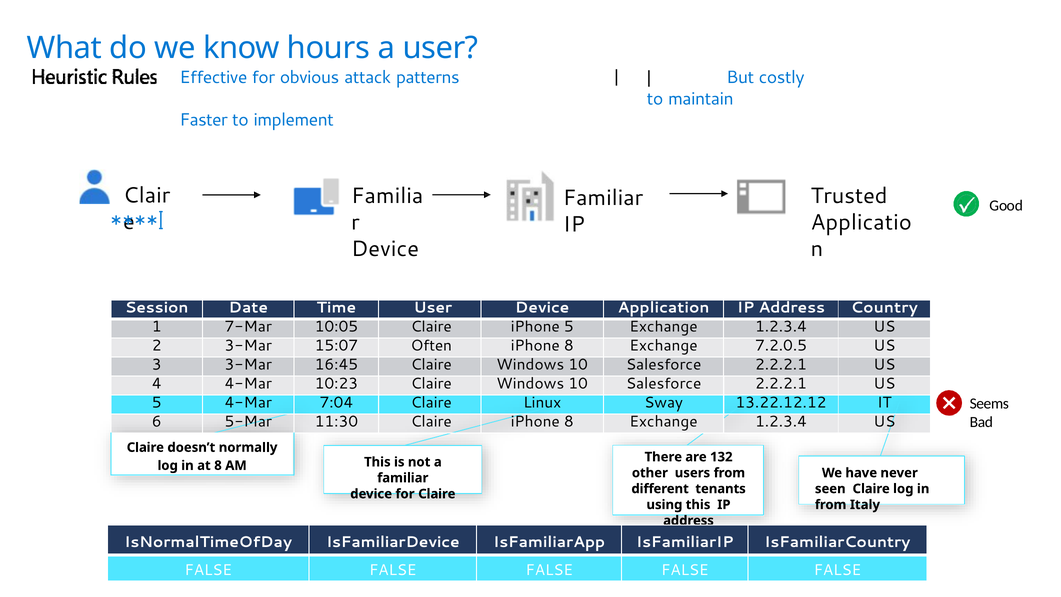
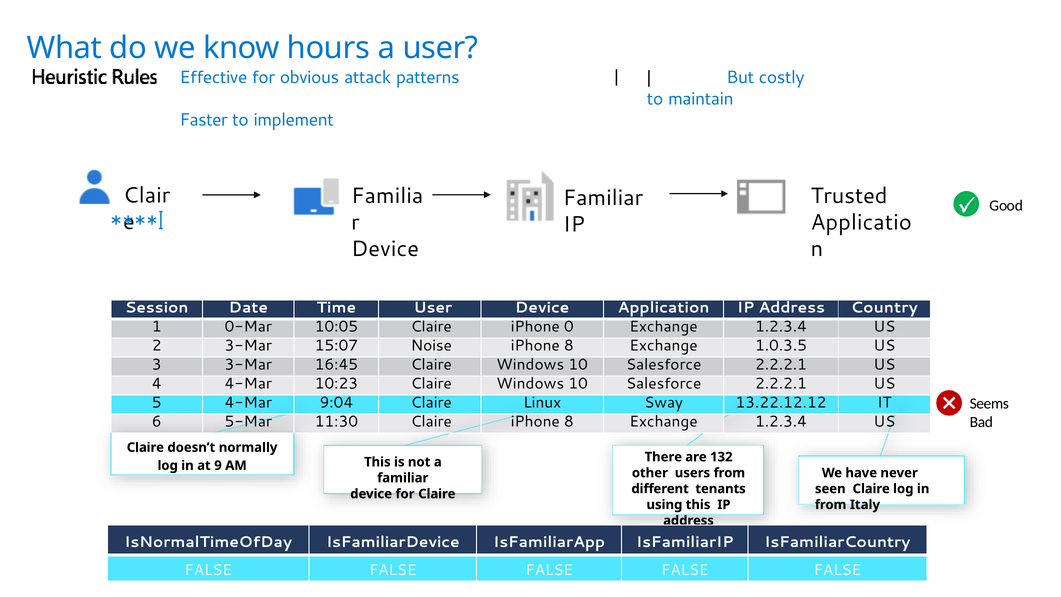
7-Mar: 7-Mar -> 0-Mar (248, 327)
iPhone 5: 5 -> 0 (569, 327)
Often: Often -> Noise (431, 345)
7.2.0.5: 7.2.0.5 -> 1.0.3.5 (781, 345)
7:04: 7:04 -> 9:04 (336, 402)
at 8: 8 -> 9 (218, 465)
